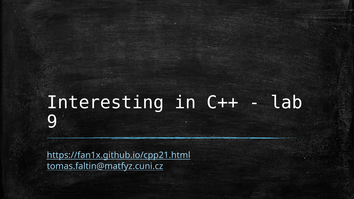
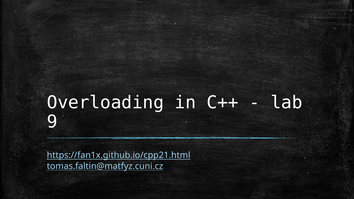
Interesting: Interesting -> Overloading (105, 103)
